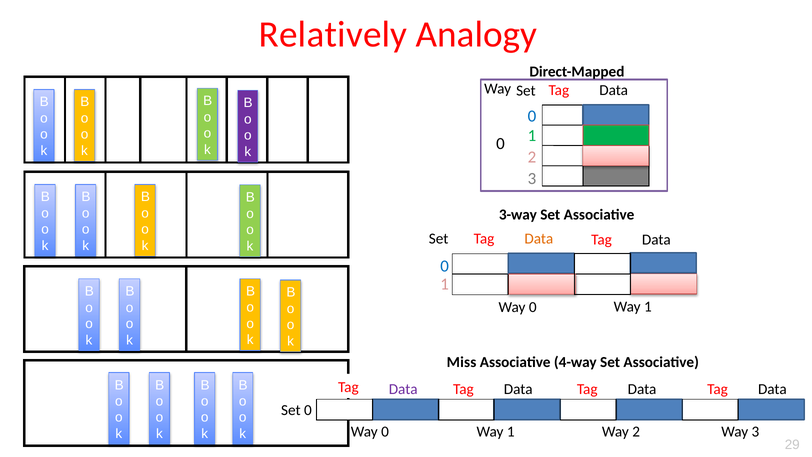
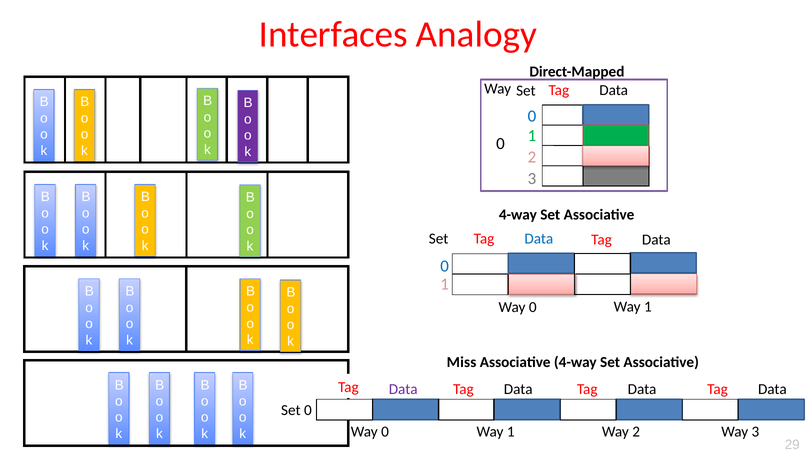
Relatively: Relatively -> Interfaces (333, 34)
3-way: 3-way -> 4-way (518, 215)
Data colour: orange -> blue (539, 239)
